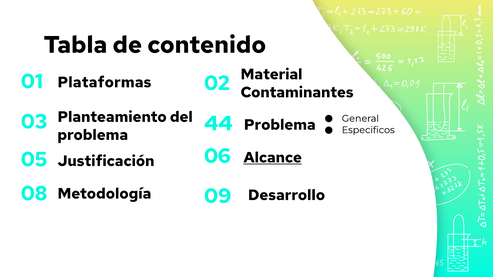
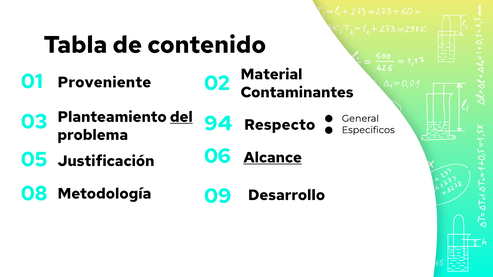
Plataformas: Plataformas -> Proveniente (104, 82)
del underline: none -> present (181, 117)
44: 44 -> 94 (218, 124)
Problema: Problema -> Respecto (280, 125)
